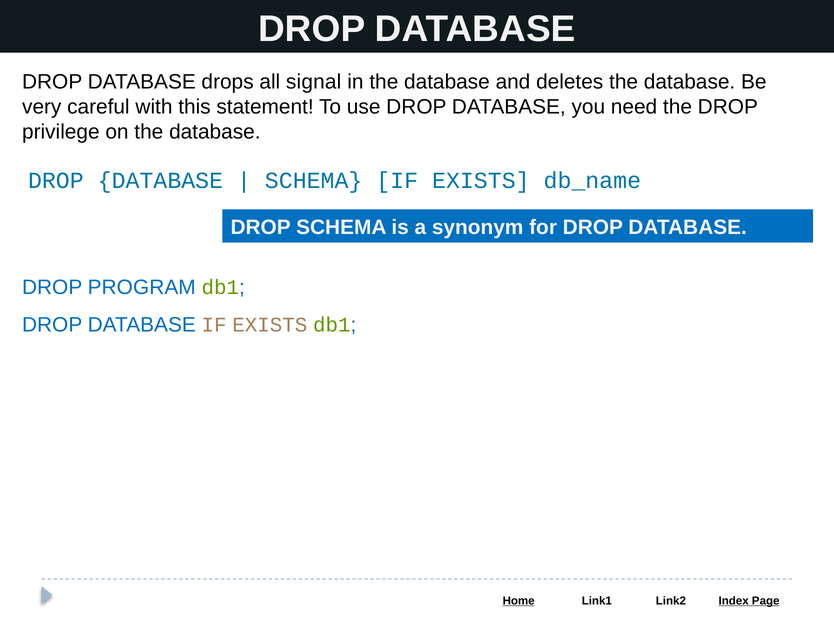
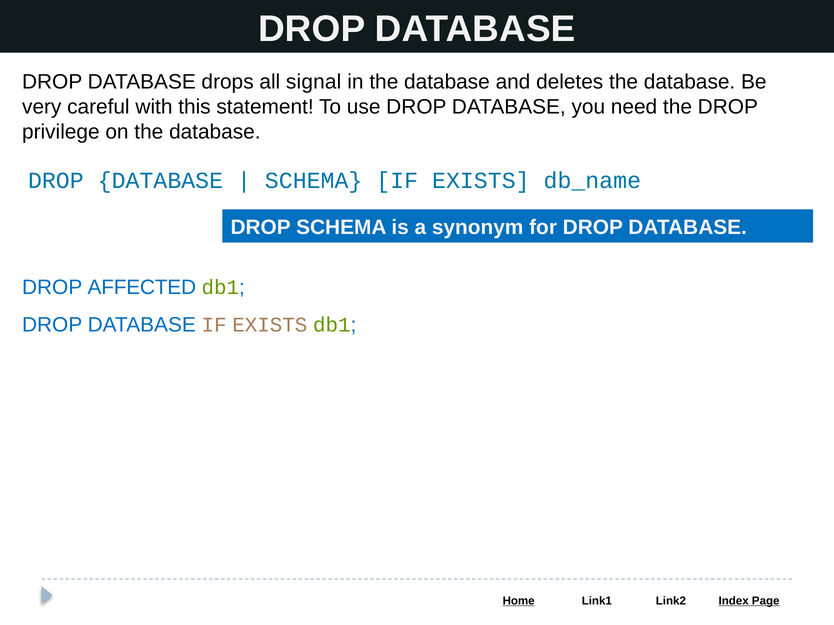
PROGRAM: PROGRAM -> AFFECTED (142, 288)
